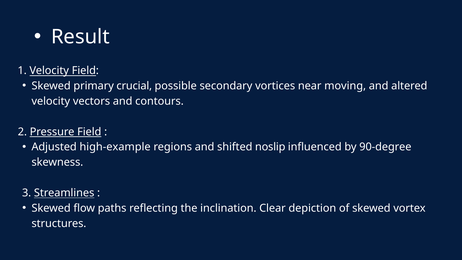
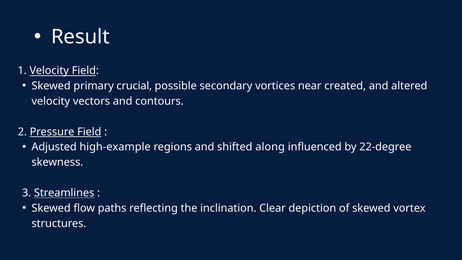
moving: moving -> created (345, 86)
noslip: noslip -> along (270, 147)
90-degree: 90-degree -> 22-degree (385, 147)
